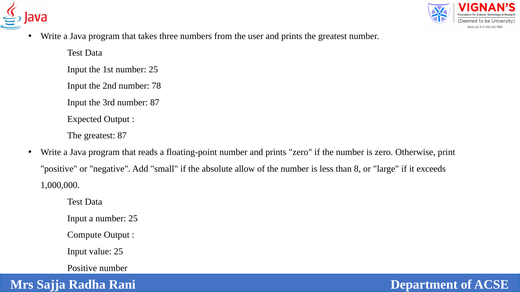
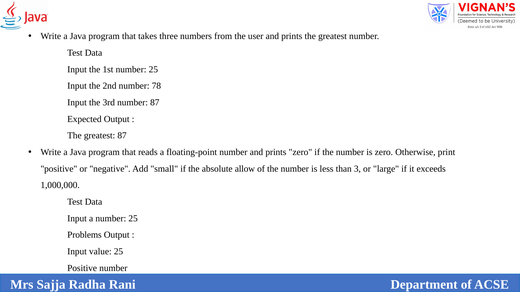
8: 8 -> 3 (357, 169)
Compute: Compute -> Problems (84, 235)
